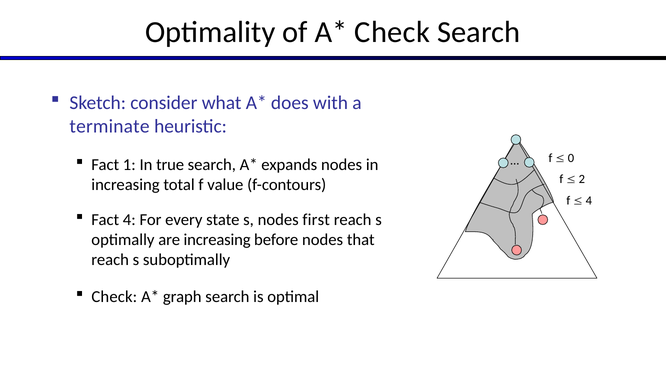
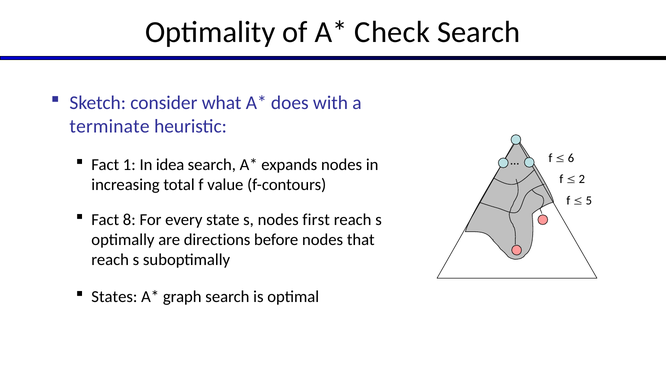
0: 0 -> 6 (571, 158)
true: true -> idea (170, 165)
4: 4 -> 5 (589, 200)
Fact 4: 4 -> 8 (129, 220)
are increasing: increasing -> directions (217, 240)
Check: Check -> States (114, 296)
